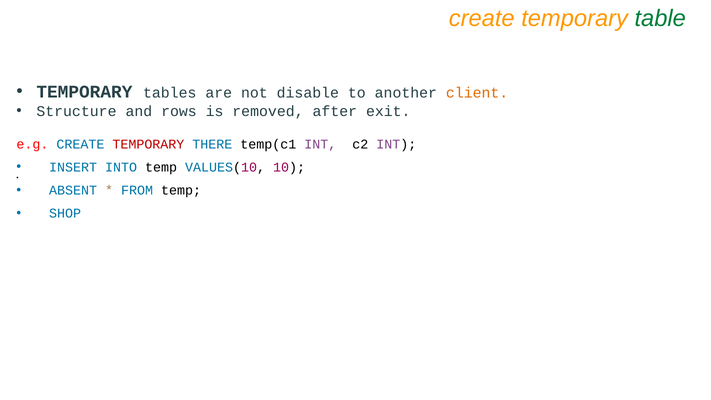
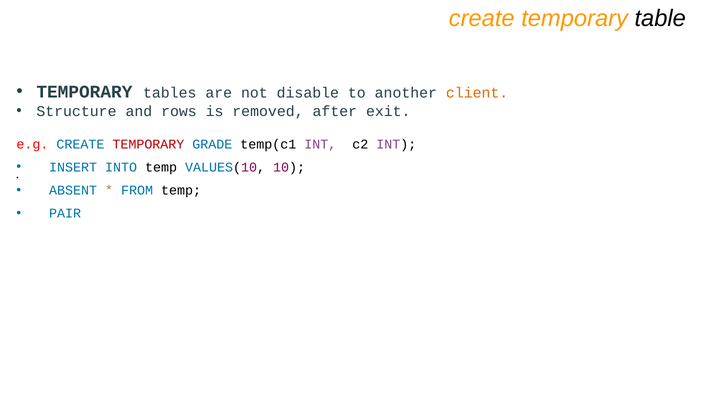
table colour: green -> black (660, 19)
THERE: THERE -> GRADE (212, 144)
SHOP: SHOP -> PAIR (65, 213)
